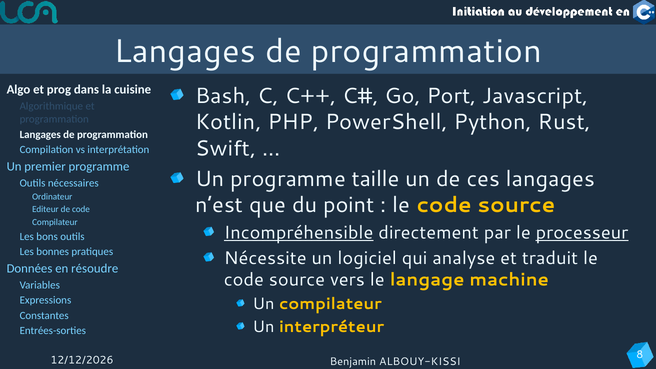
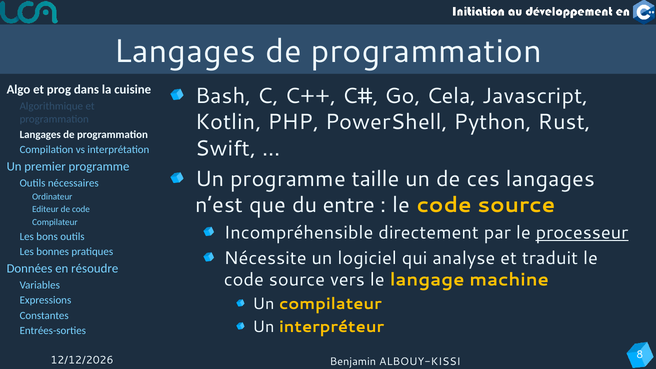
Port: Port -> Cela (452, 96)
point: point -> entre (349, 205)
Incompréhensible underline: present -> none (299, 233)
